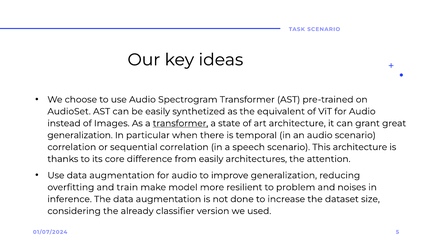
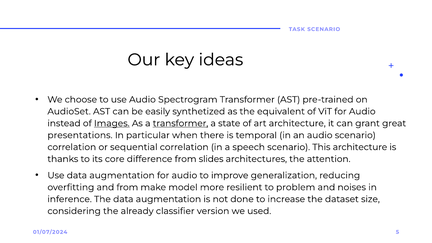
Images underline: none -> present (112, 123)
generalization: generalization -> presentations (80, 135)
from easily: easily -> slides (211, 159)
and train: train -> from (127, 187)
